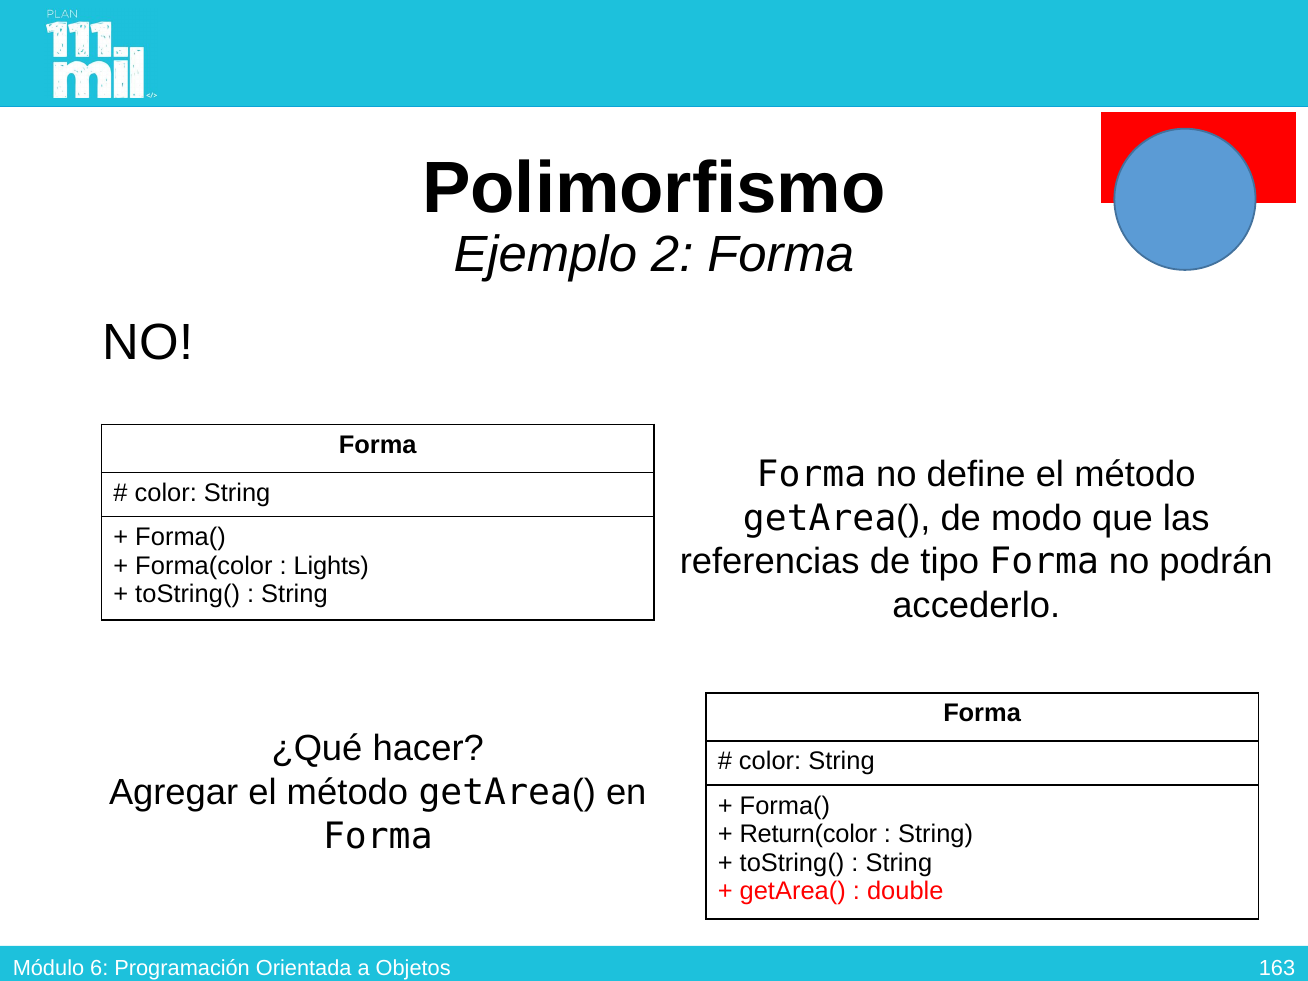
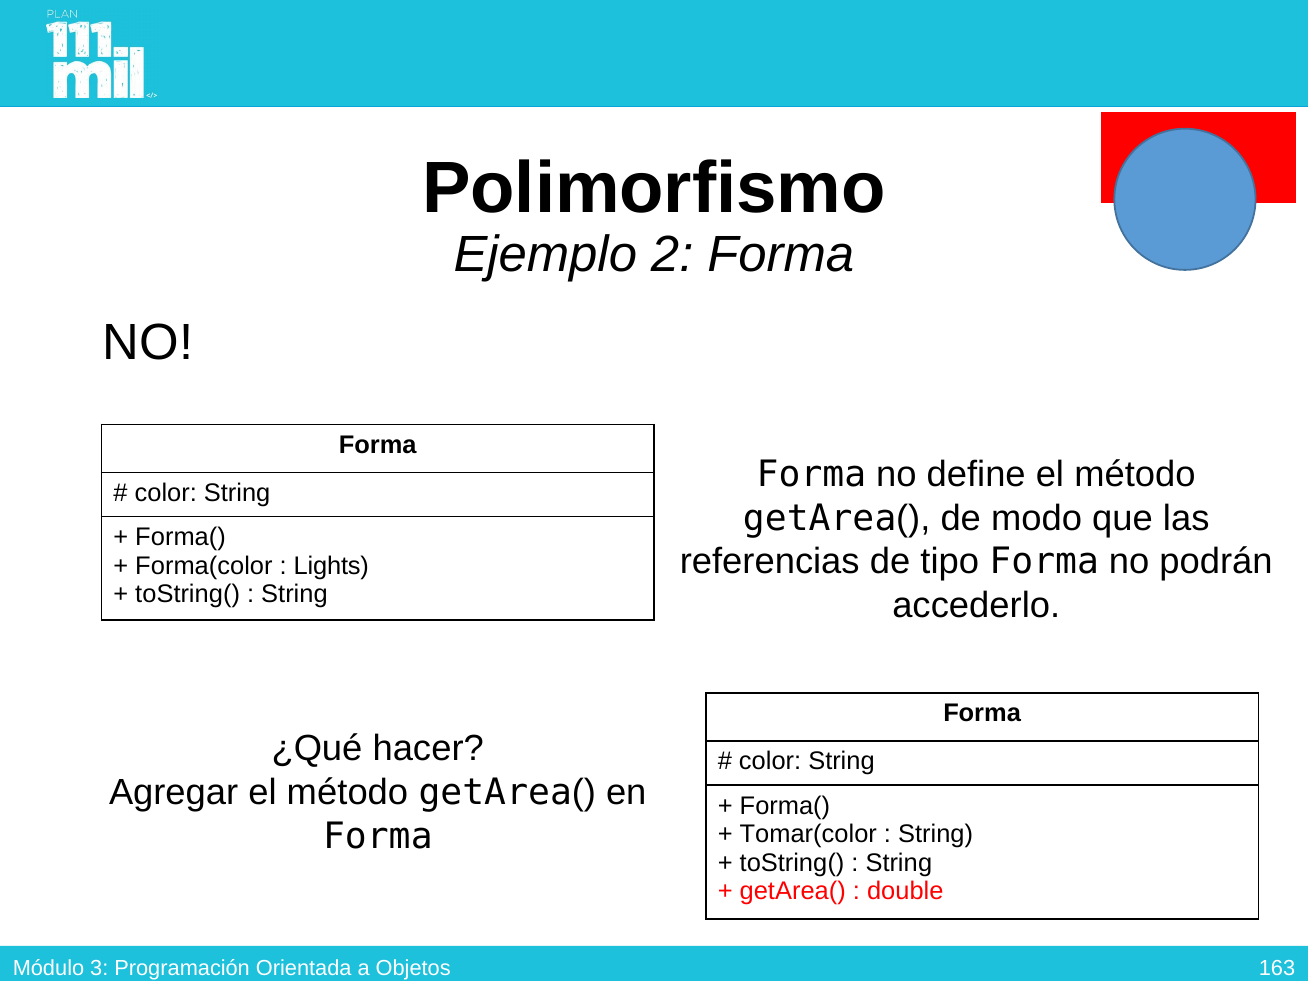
Return(color: Return(color -> Tomar(color (808, 834)
6: 6 -> 3 (99, 968)
